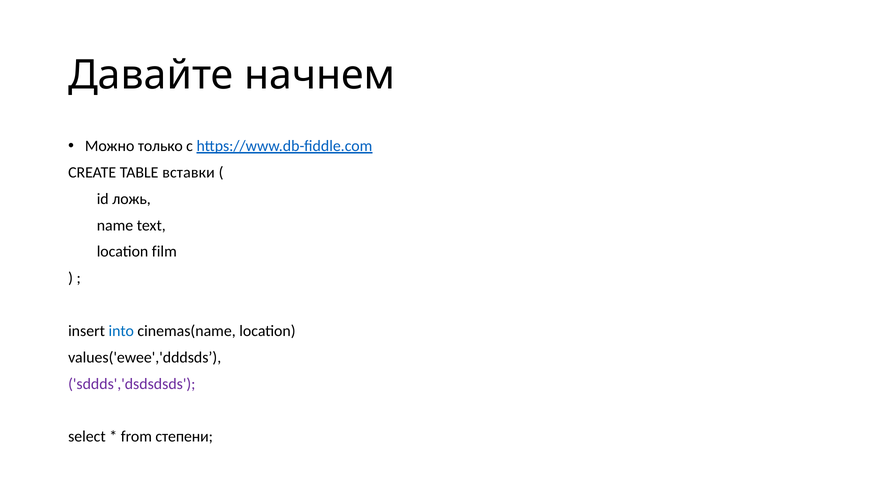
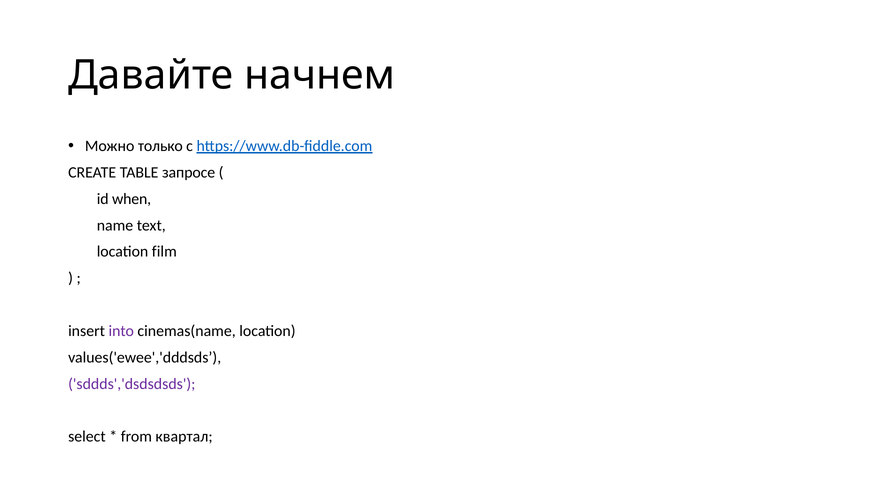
вставки: вставки -> запросе (189, 172)
ложь: ложь -> when (132, 199)
into colour: blue -> purple (121, 331)
степени: степени -> квартал (184, 437)
